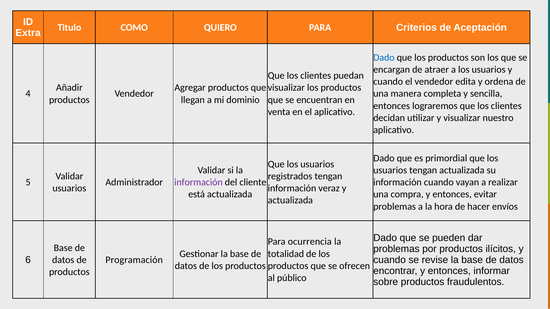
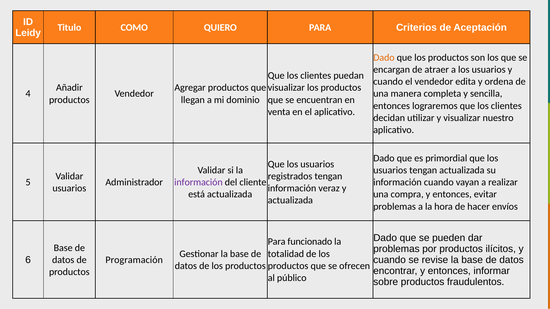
Extra: Extra -> Leidy (28, 33)
Dado colour: blue -> orange (384, 57)
ocurrencia: ocurrencia -> funcionado (310, 242)
